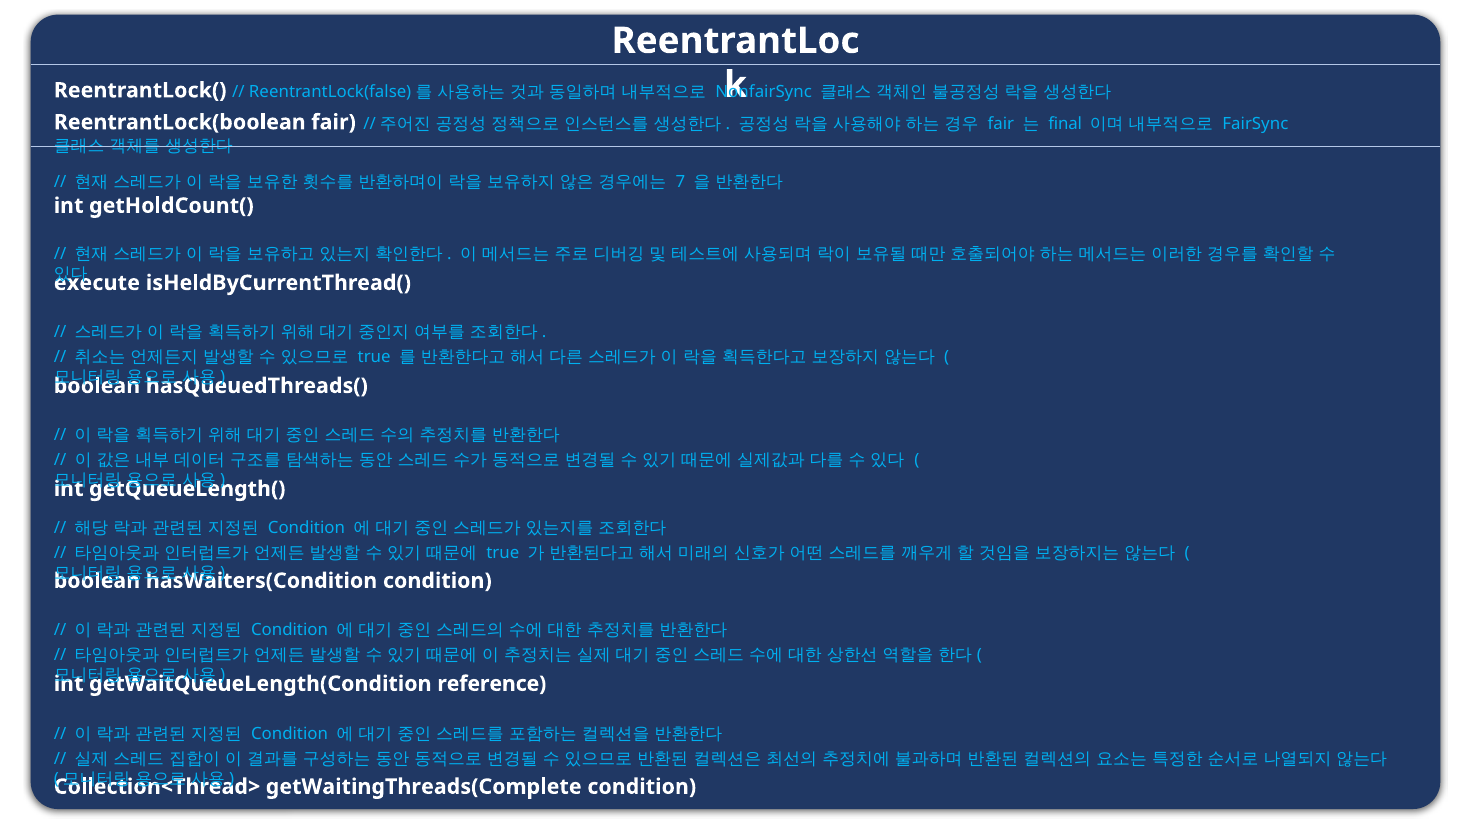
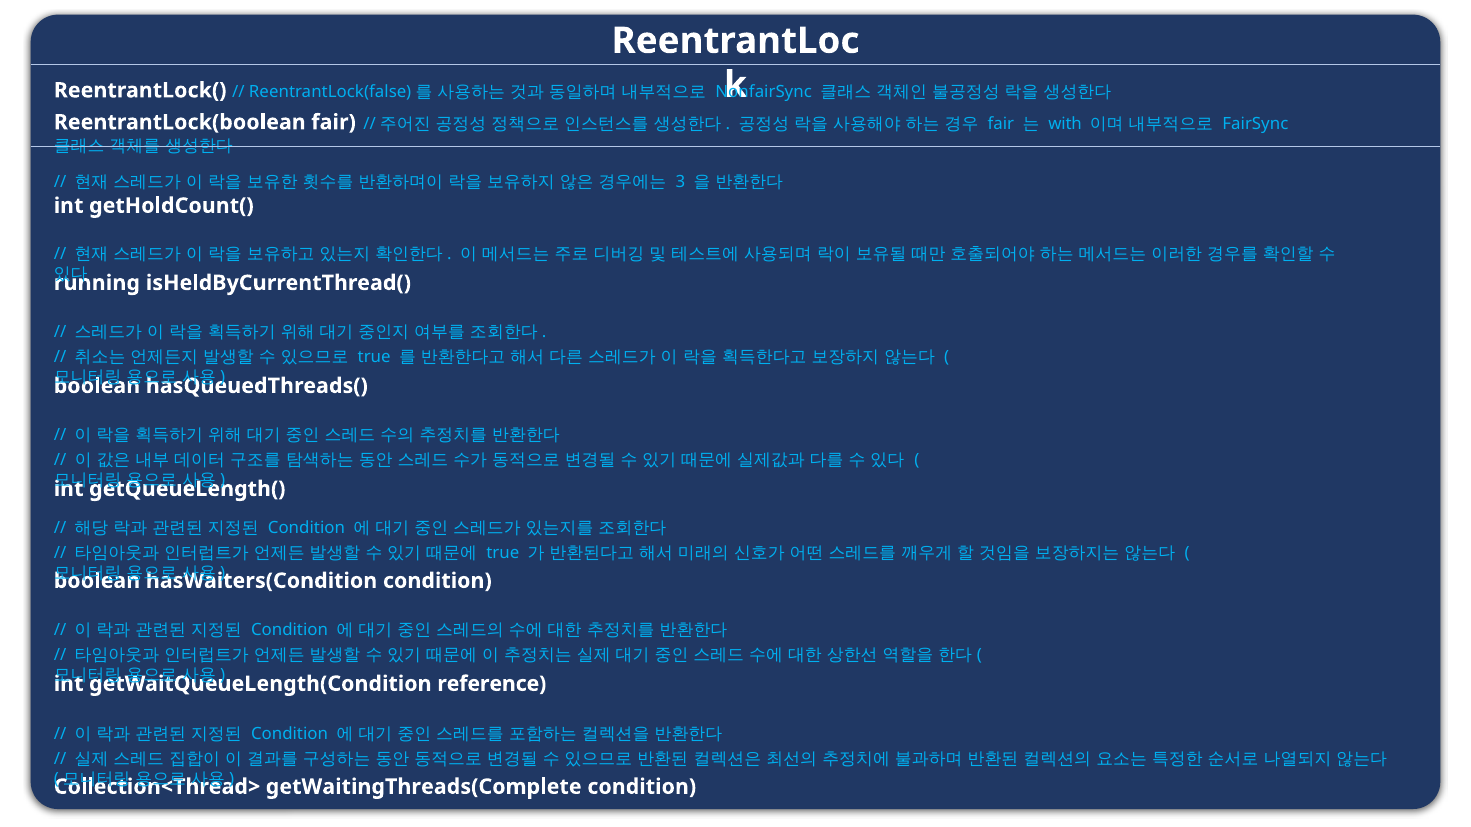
final: final -> with (1065, 124)
7: 7 -> 3 (680, 182)
execute: execute -> running (97, 283)
